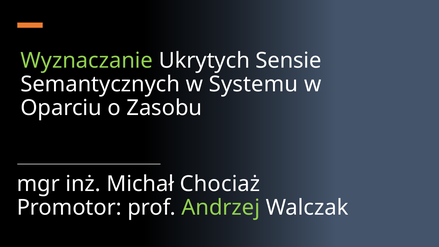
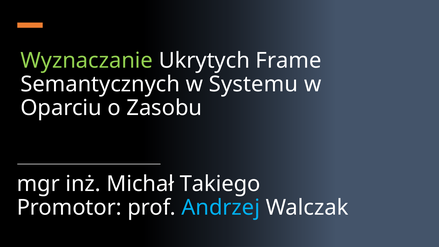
Sensie: Sensie -> Frame (289, 60)
Chociaż: Chociaż -> Takiego (220, 184)
Andrzej colour: light green -> light blue (221, 207)
